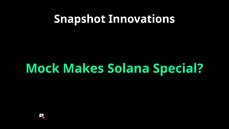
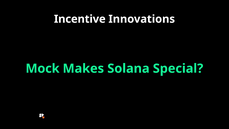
Snapshot: Snapshot -> Incentive (80, 19)
